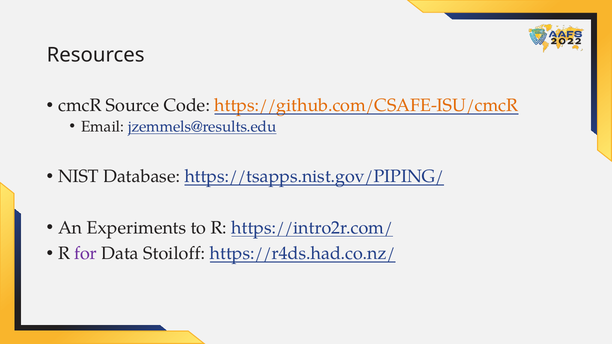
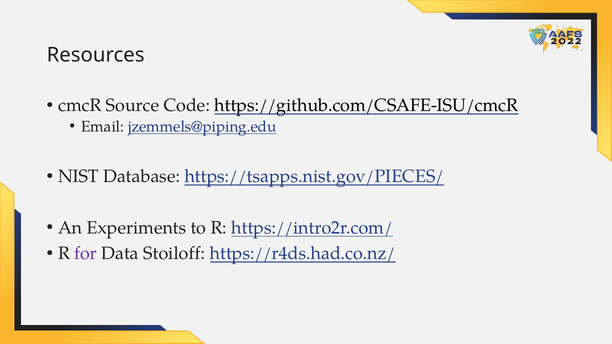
https://github.com/CSAFE-ISU/cmcR colour: orange -> black (366, 106)
jzemmels@results.edu: jzemmels@results.edu -> jzemmels@piping.edu (202, 127)
https://tsapps.nist.gov/PIPING/: https://tsapps.nist.gov/PIPING/ -> https://tsapps.nist.gov/PIECES/ (314, 177)
